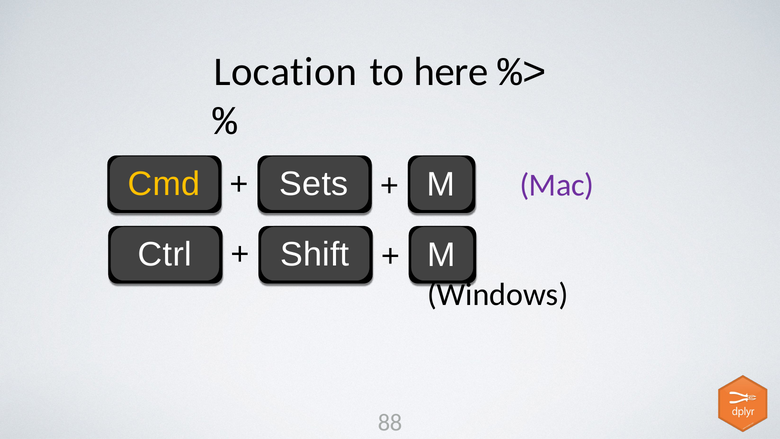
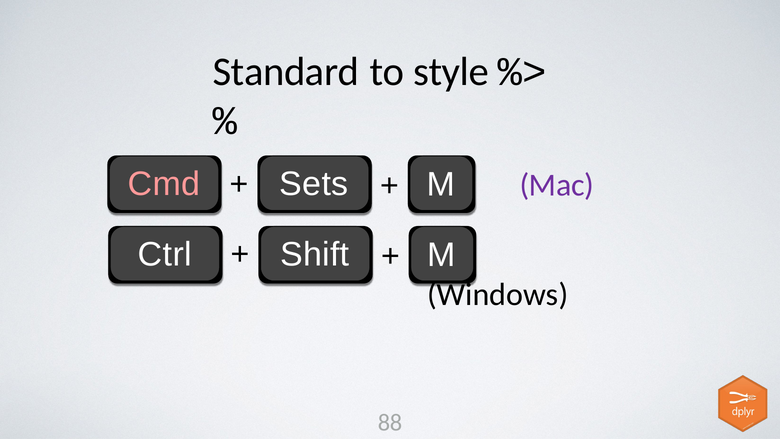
Location: Location -> Standard (286, 72)
here: here -> style (451, 72)
Cmd colour: yellow -> pink (164, 184)
